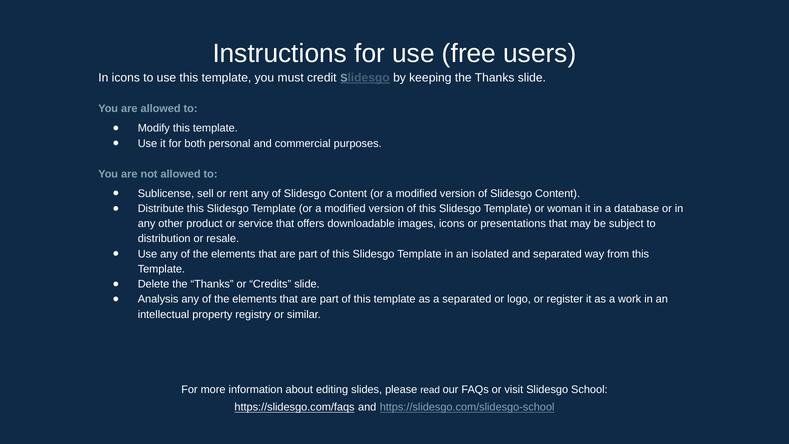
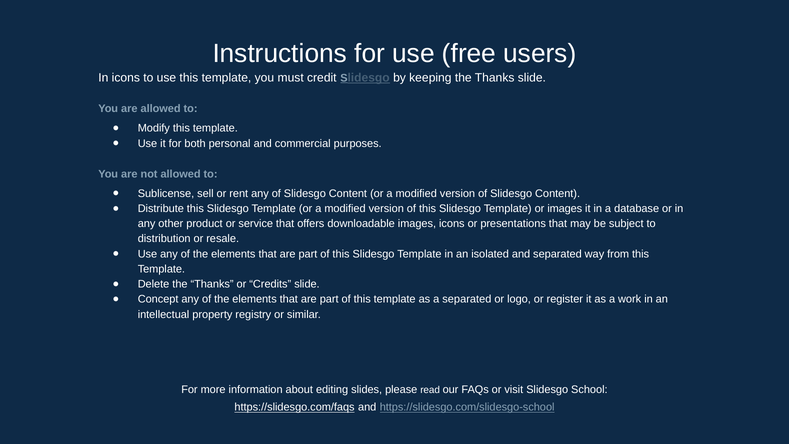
or woman: woman -> images (565, 208)
Analysis: Analysis -> Concept (158, 299)
